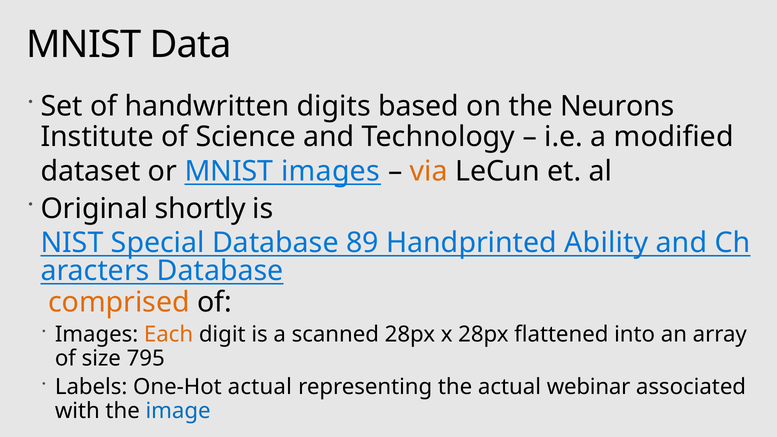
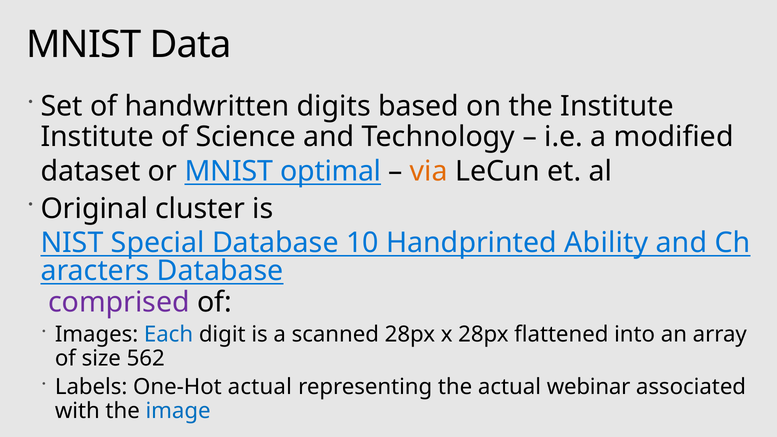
the Neurons: Neurons -> Institute (617, 106)
MNIST images: images -> optimal (331, 171)
shortly: shortly -> cluster (200, 209)
89: 89 -> 10 (362, 243)
comprised colour: orange -> purple (119, 303)
Each colour: orange -> blue (169, 334)
795: 795 -> 562 (146, 358)
